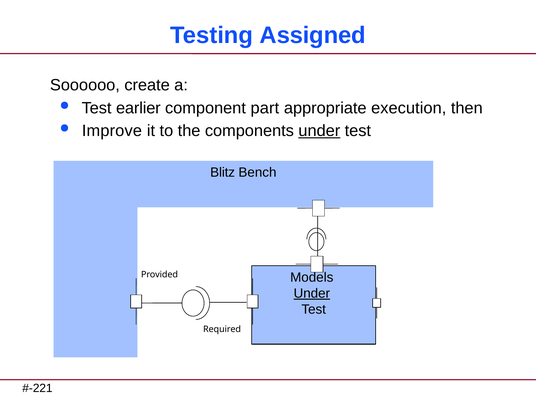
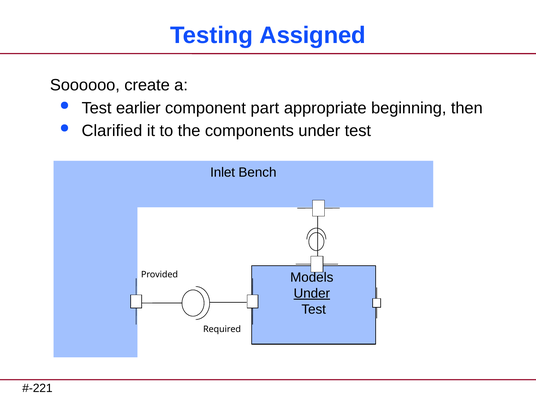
execution: execution -> beginning (409, 108)
Improve: Improve -> Clarified (112, 131)
under underline: present -> none (319, 131)
Blitz: Blitz -> Inlet (223, 172)
